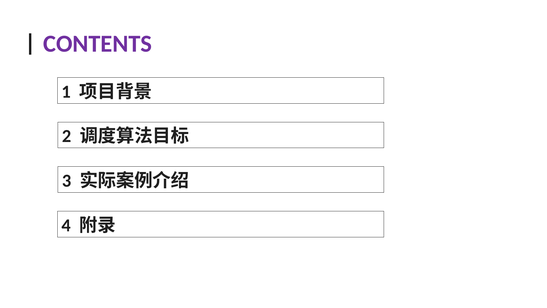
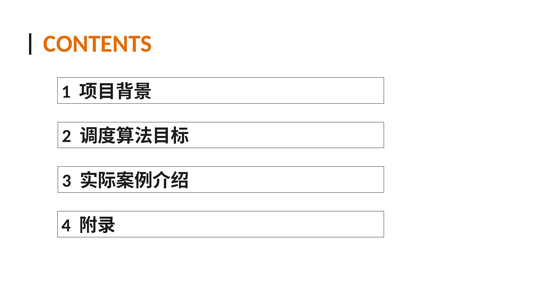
CONTENTS colour: purple -> orange (98, 44)
